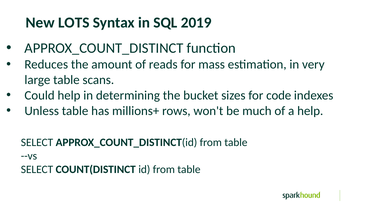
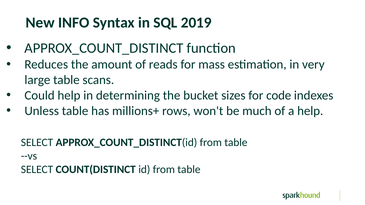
LOTS: LOTS -> INFO (74, 23)
